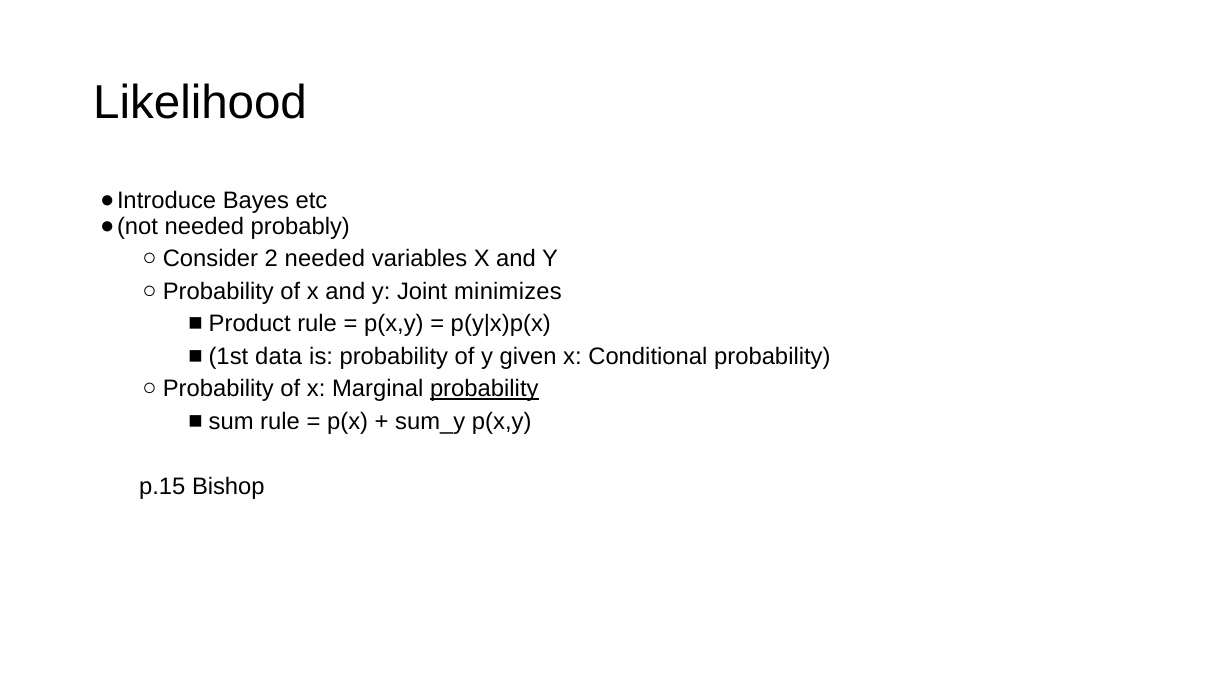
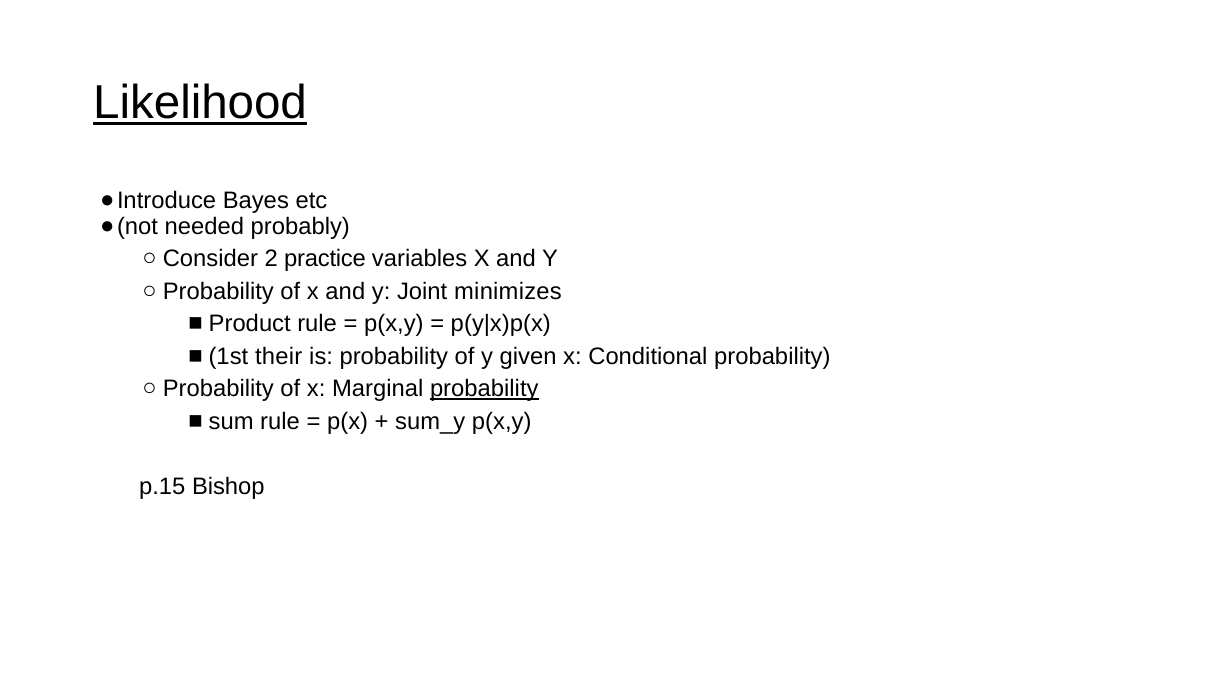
Likelihood underline: none -> present (200, 103)
2 needed: needed -> practice (325, 259)
data: data -> their (279, 356)
